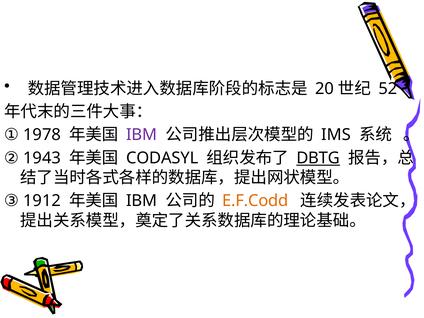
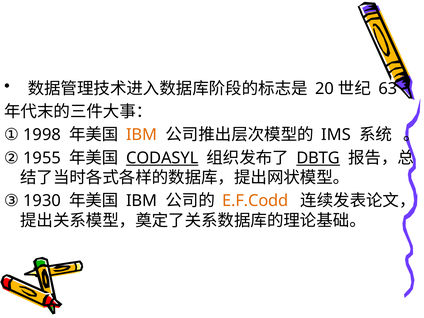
52: 52 -> 63 (388, 89)
1978: 1978 -> 1998 (42, 135)
IBM colour: purple -> orange (142, 135)
1943: 1943 -> 1955 (42, 158)
CODASYL underline: none -> present (162, 158)
1912: 1912 -> 1930 (42, 201)
